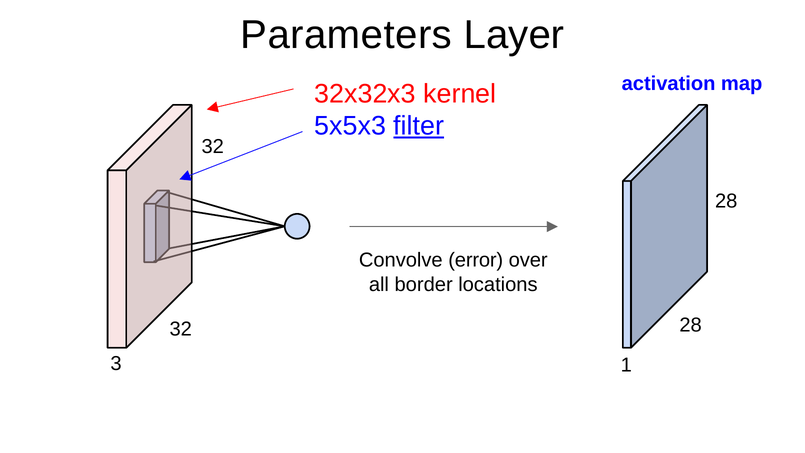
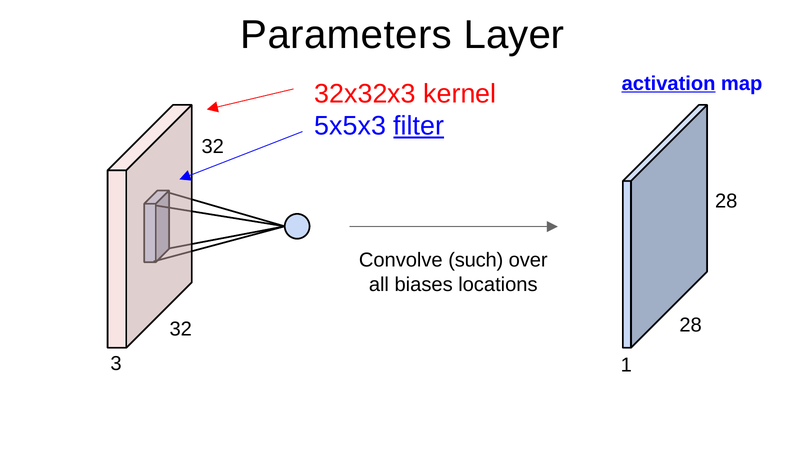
activation underline: none -> present (669, 83)
error: error -> such (476, 260)
border: border -> biases (424, 284)
